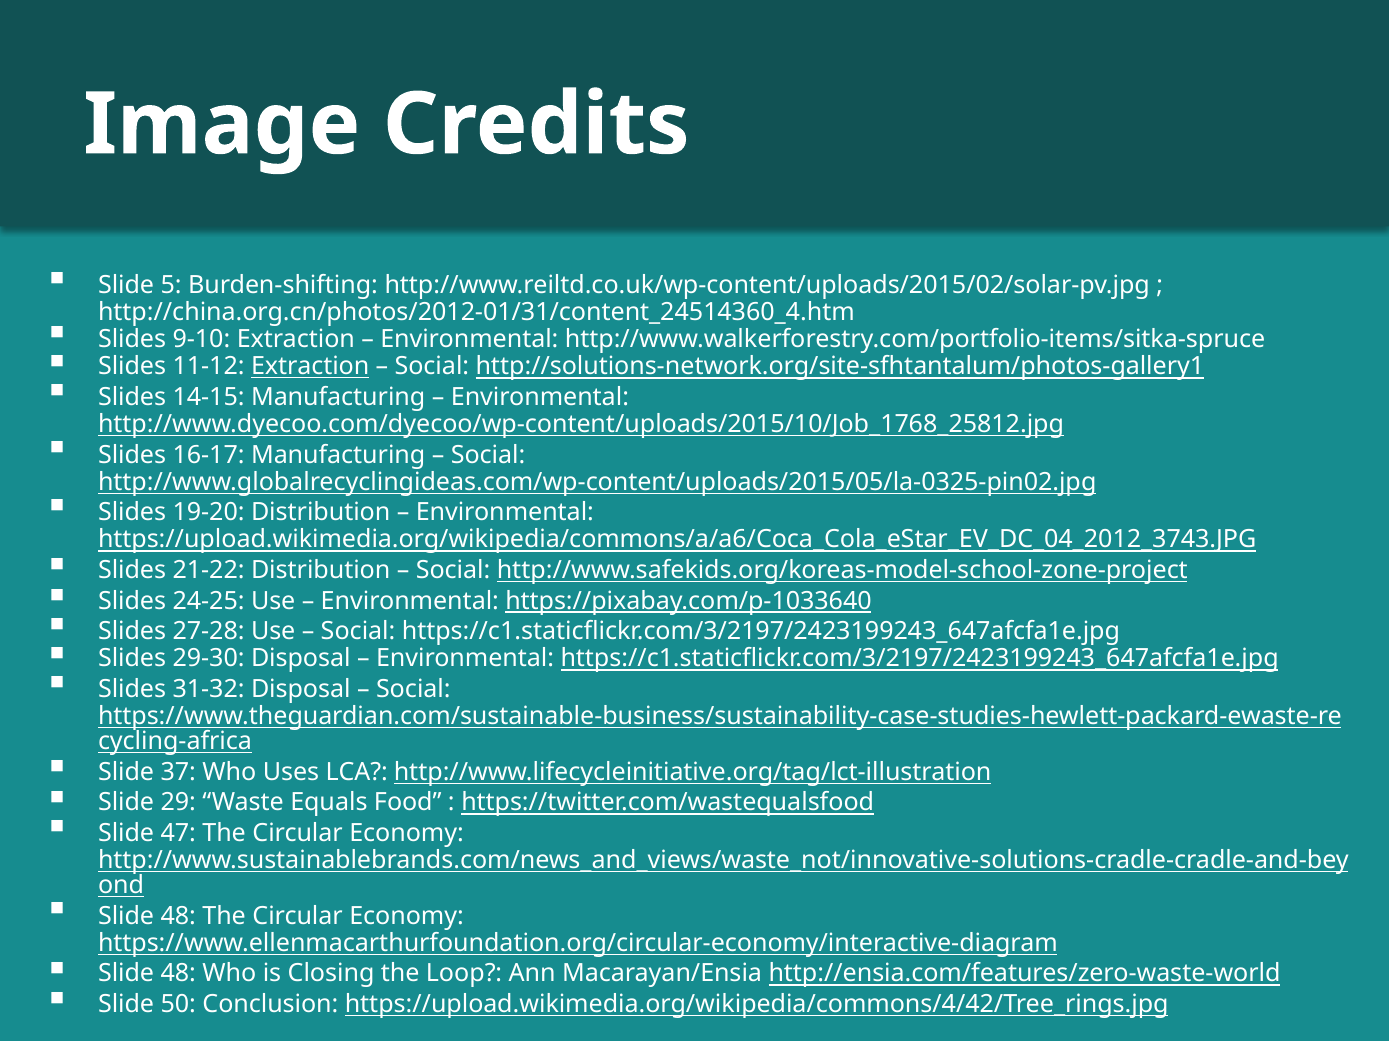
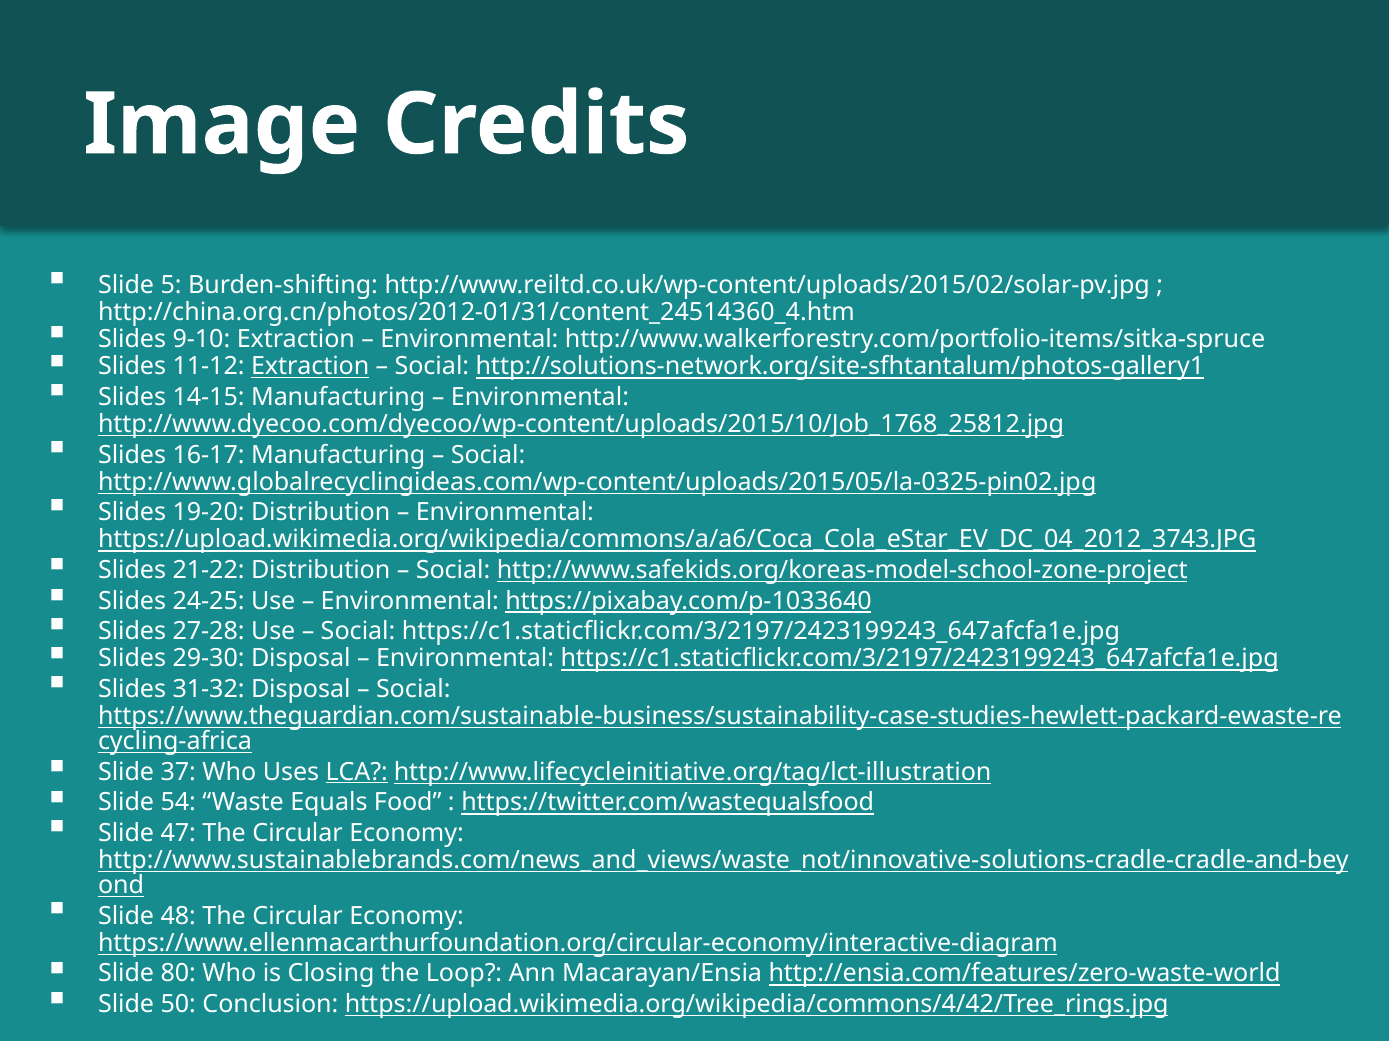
LCA underline: none -> present (357, 772)
29: 29 -> 54 (178, 803)
48: 48 -> 80 (178, 974)
